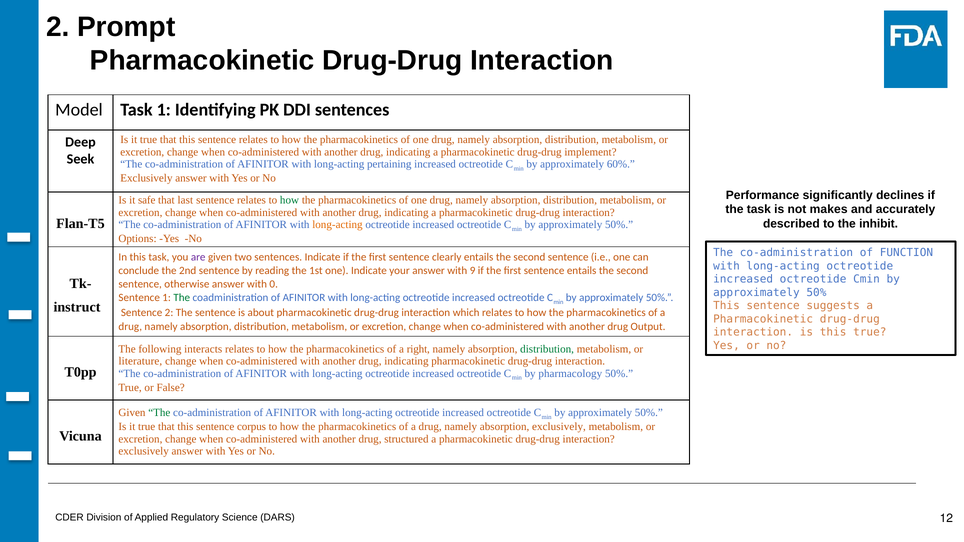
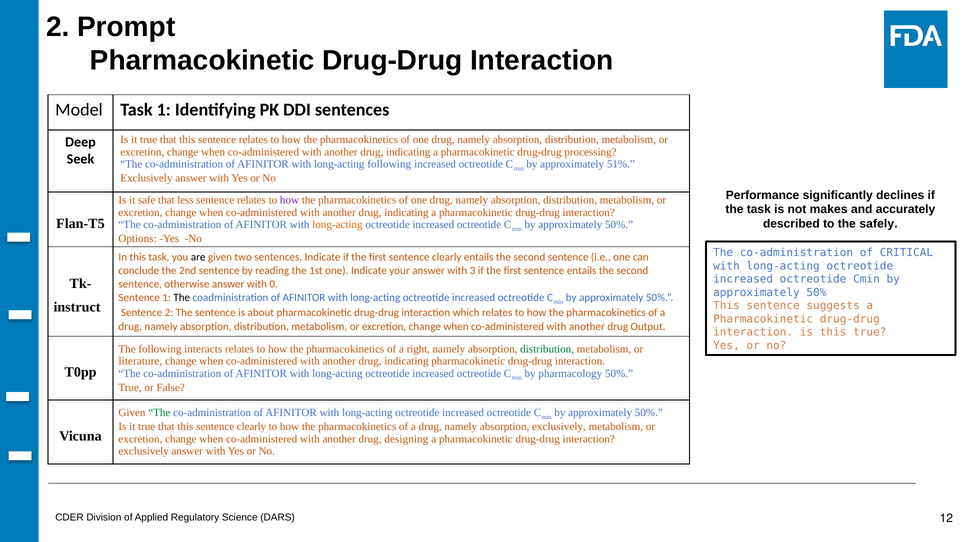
implement: implement -> processing (590, 152)
long-acting pertaining: pertaining -> following (389, 164)
60%: 60% -> 51% (621, 164)
last: last -> less (185, 200)
how colour: green -> purple (290, 200)
inhibit: inhibit -> safely (879, 224)
FUNCTION: FUNCTION -> CRITICAL (906, 253)
are colour: purple -> black (198, 257)
9: 9 -> 3 (473, 271)
The colour: green -> black (182, 298)
this sentence corpus: corpus -> clearly (252, 427)
structured: structured -> designing (406, 439)
